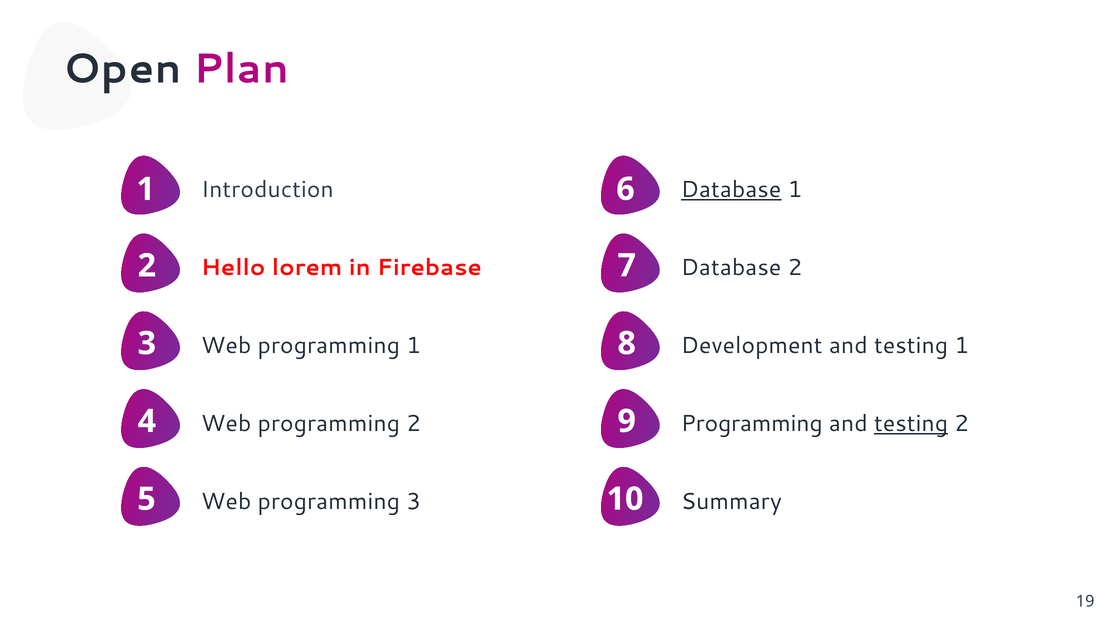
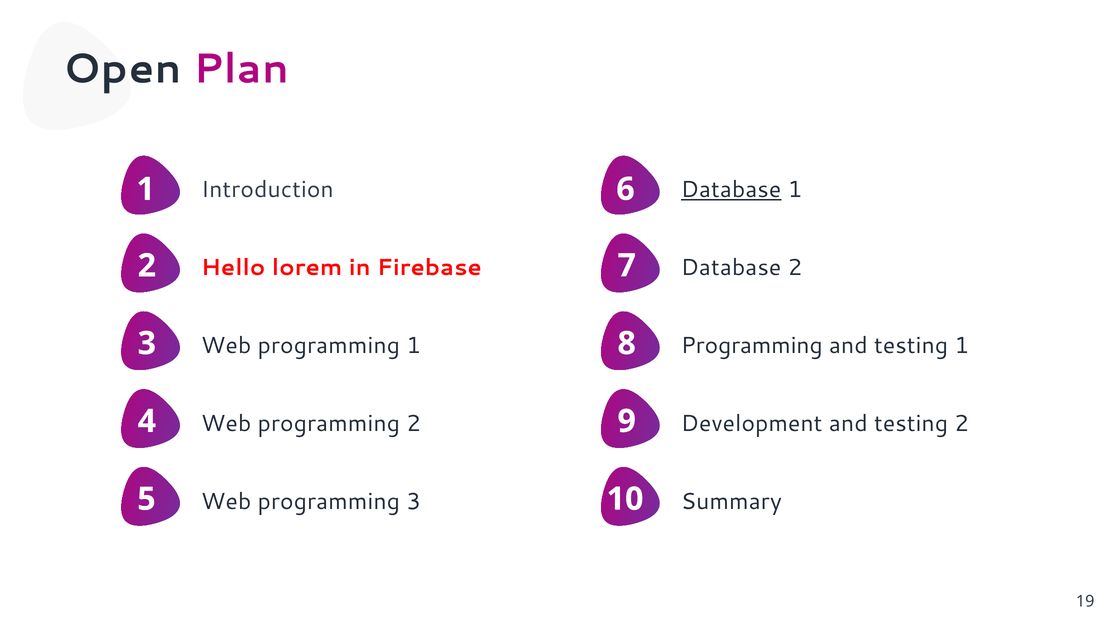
Development: Development -> Programming (752, 346)
Programming: Programming -> Development (752, 424)
testing underline: present -> none (911, 424)
